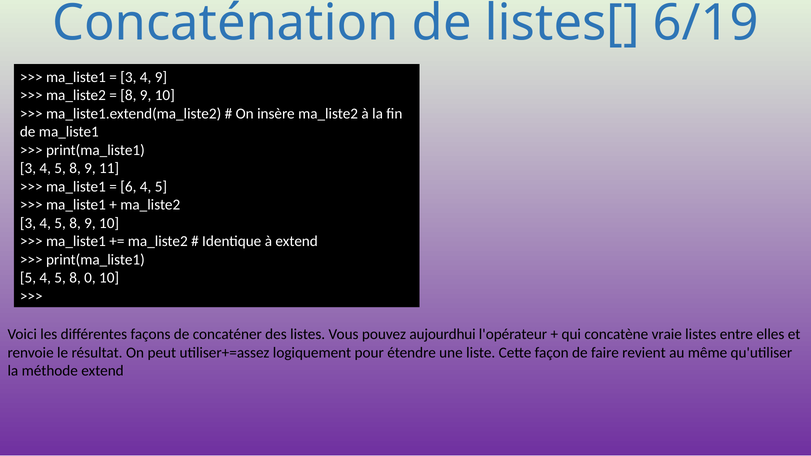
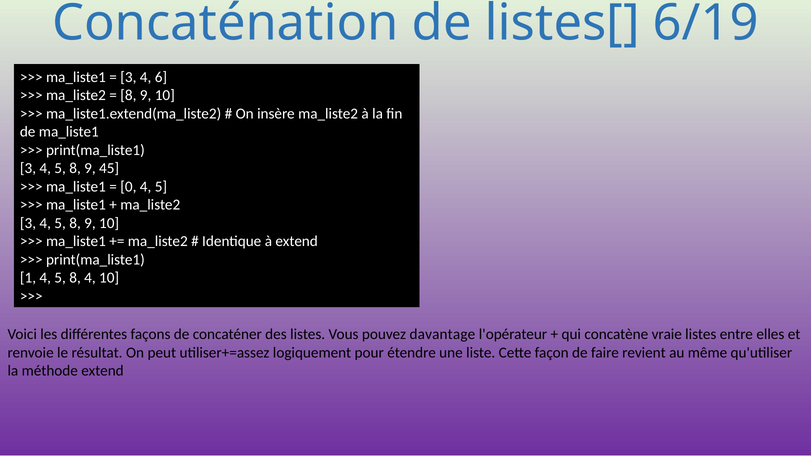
4 9: 9 -> 6 (161, 77)
11: 11 -> 45 (109, 168)
6: 6 -> 0 (128, 187)
5: 5 -> 1 (28, 278)
8 0: 0 -> 4 (90, 278)
aujourdhui: aujourdhui -> davantage (442, 334)
